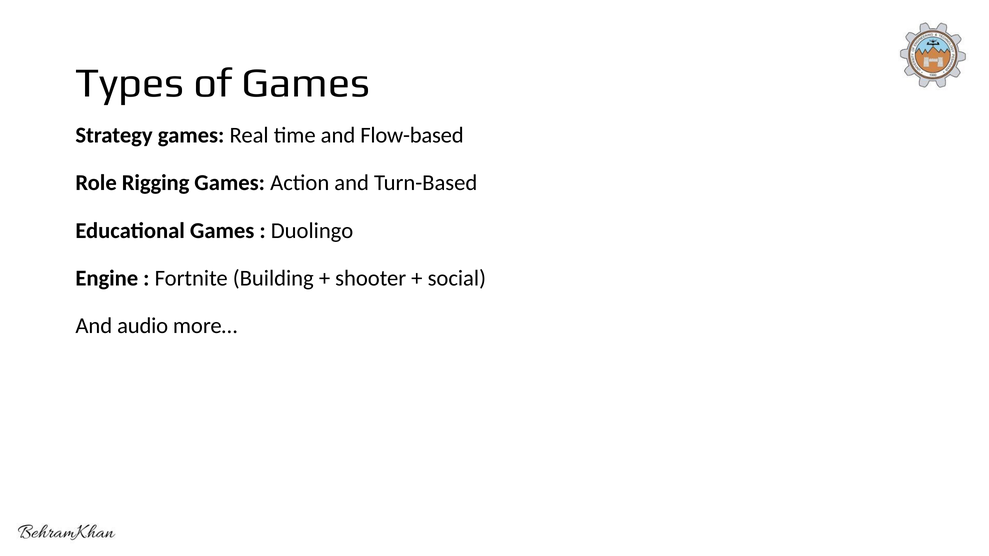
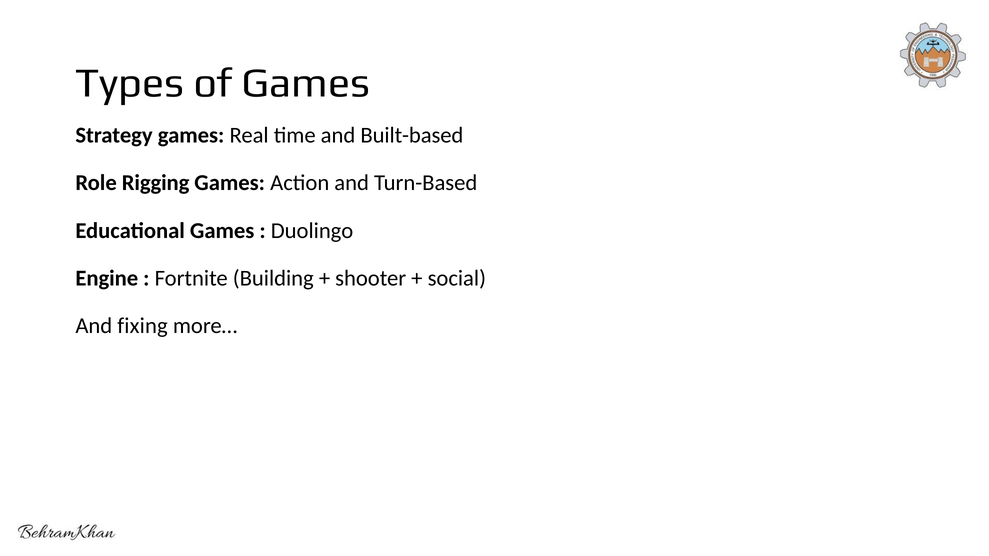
Flow-based: Flow-based -> Built-based (412, 136)
audio: audio -> fixing (142, 326)
